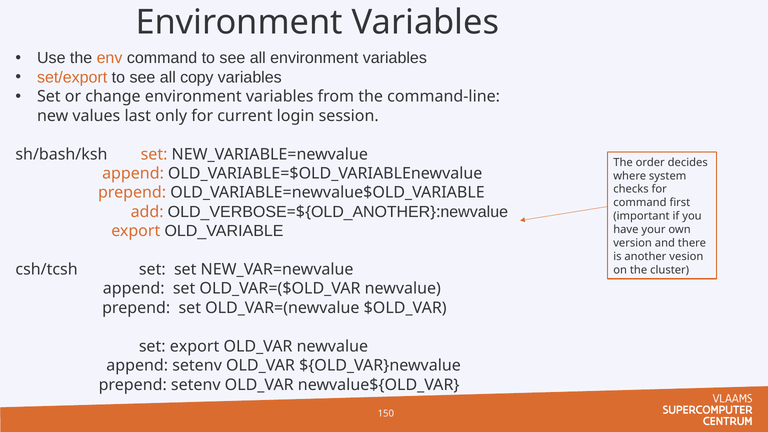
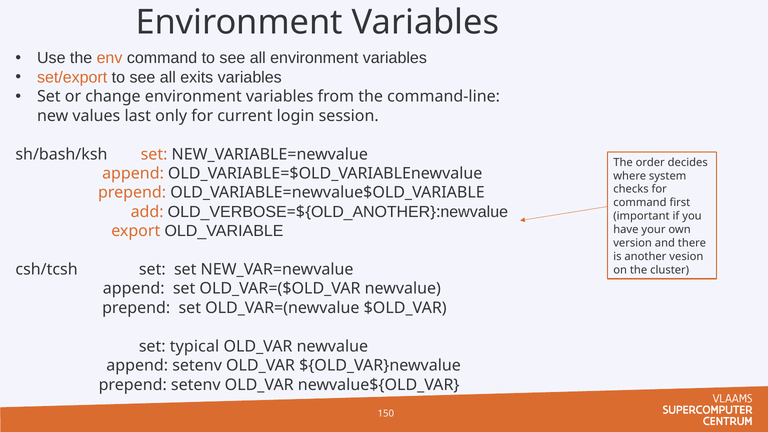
copy: copy -> exits (197, 77)
set export: export -> typical (195, 346)
